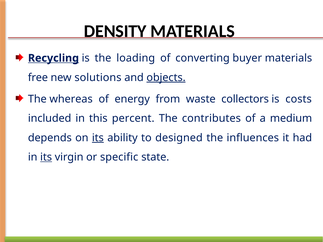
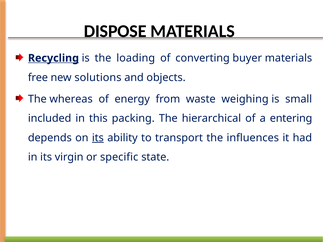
DENSITY: DENSITY -> DISPOSE (115, 31)
objects underline: present -> none (166, 78)
collectors: collectors -> weighing (245, 99)
costs: costs -> small (299, 99)
percent: percent -> packing (133, 118)
contributes: contributes -> hierarchical (211, 118)
medium: medium -> entering (291, 118)
designed: designed -> transport (179, 138)
its underline: present -> none (46, 157)
